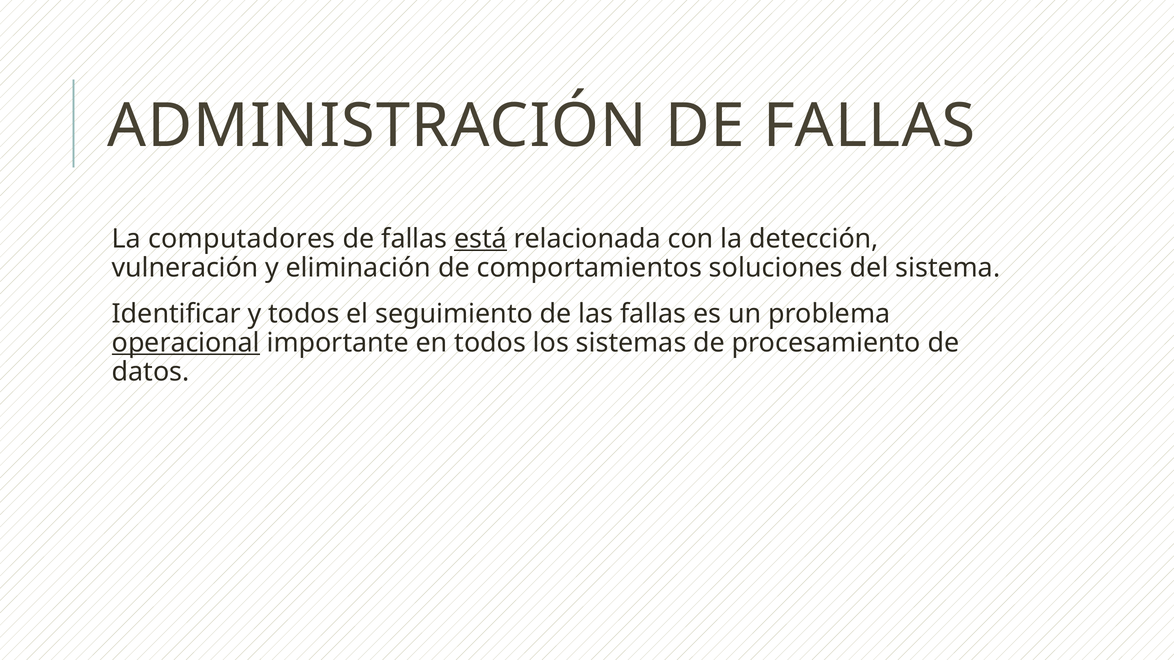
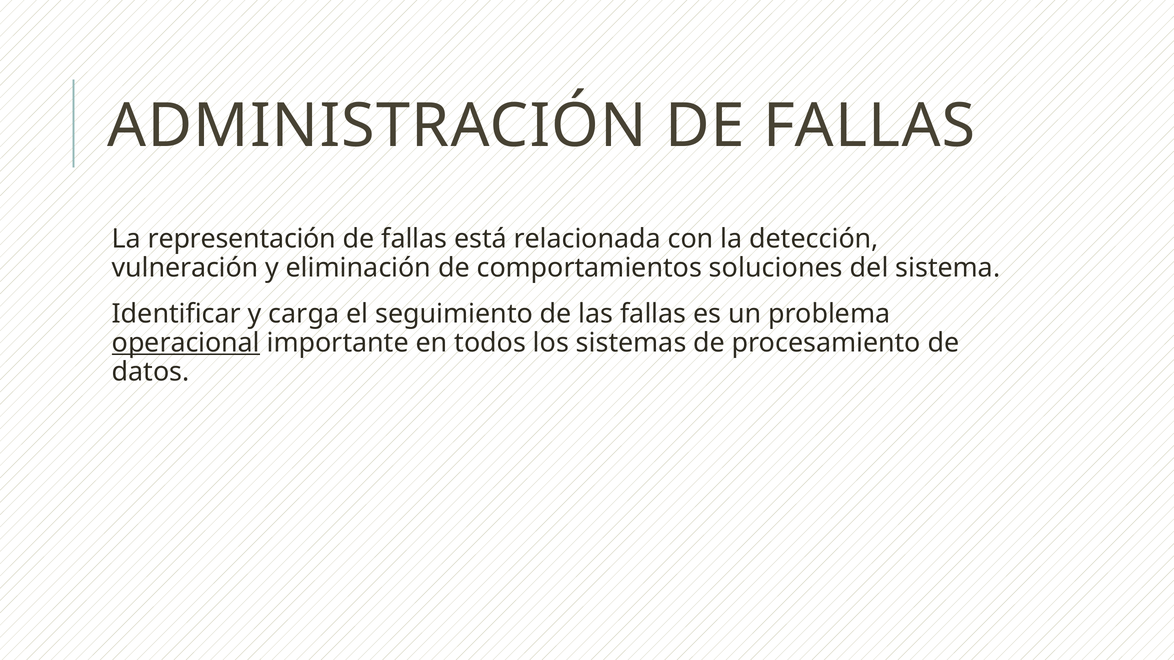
computadores: computadores -> representación (242, 239)
está underline: present -> none (481, 239)
y todos: todos -> carga (304, 314)
